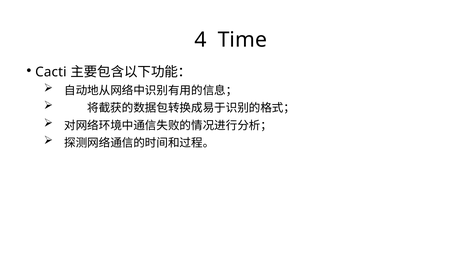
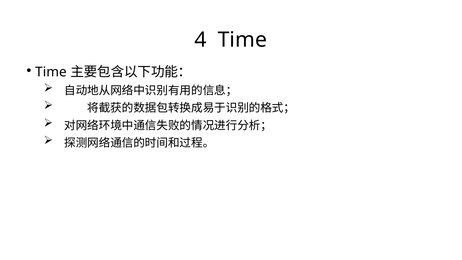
Cacti: Cacti -> Time (51, 72)
